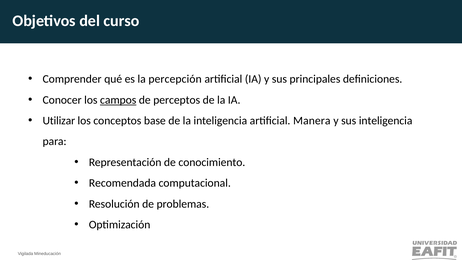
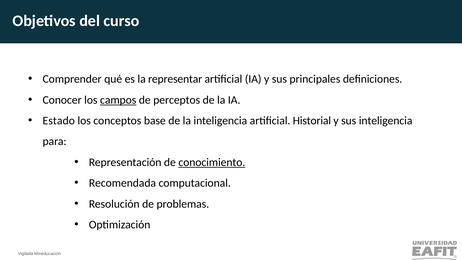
percepción: percepción -> representar (175, 79)
Utilizar: Utilizar -> Estado (59, 121)
Manera: Manera -> Historial (312, 121)
conocimiento underline: none -> present (212, 162)
